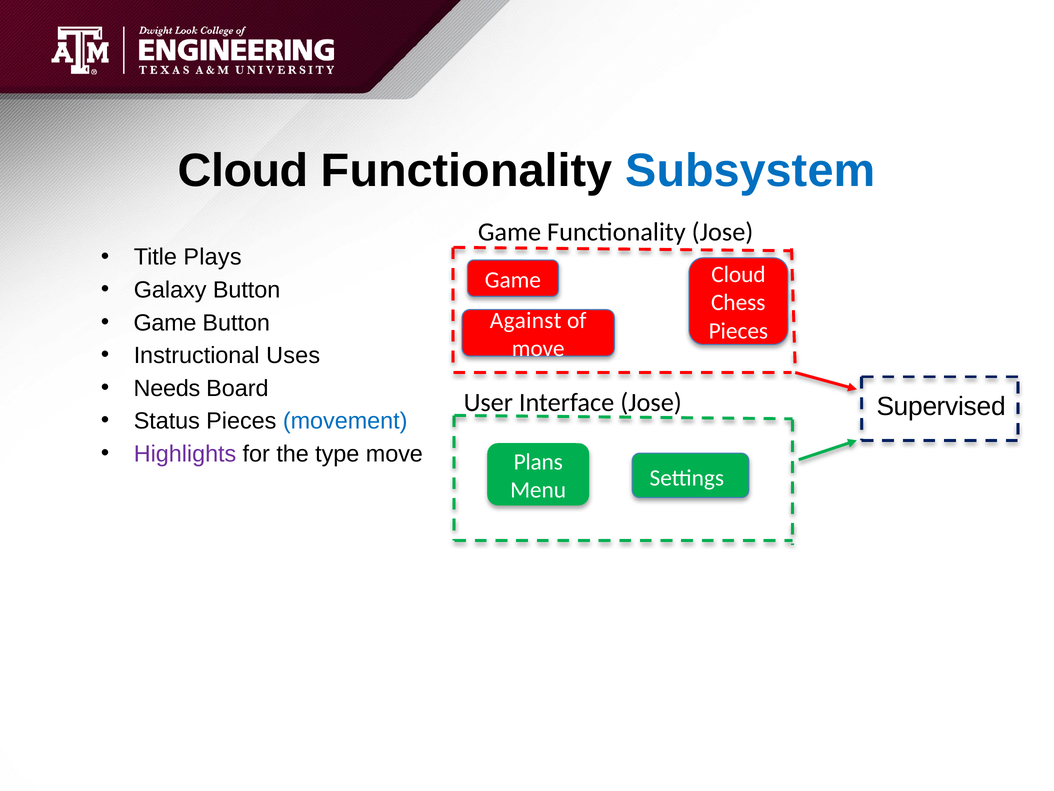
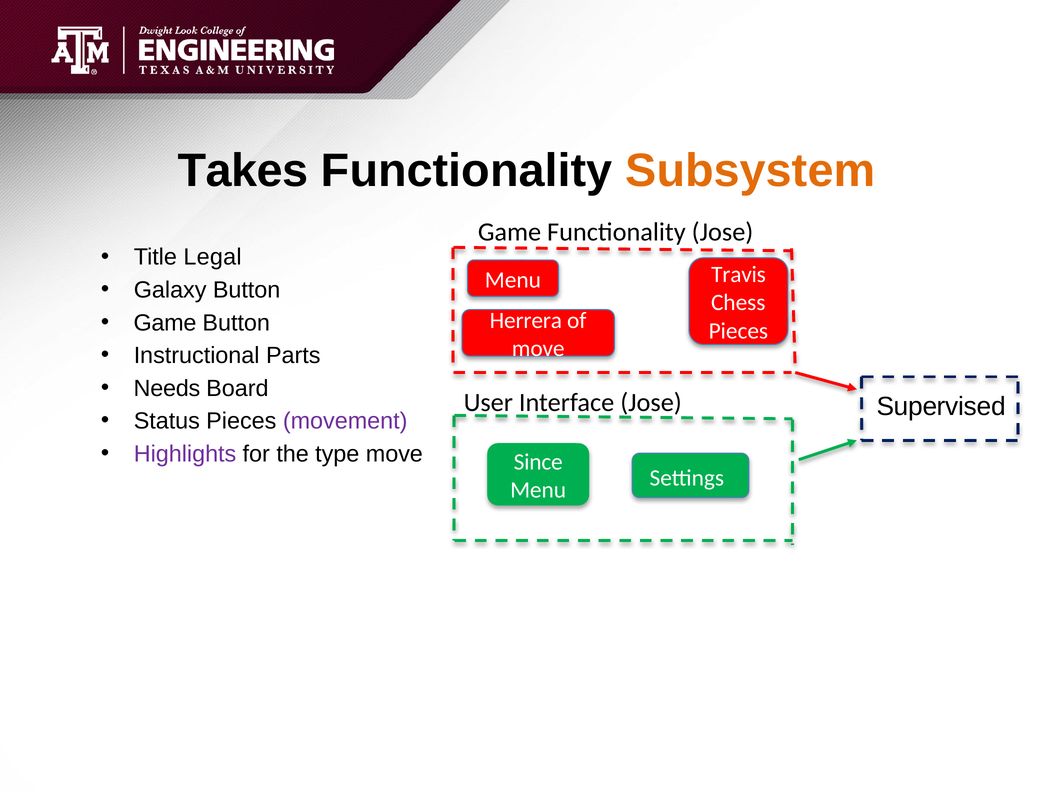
Cloud: Cloud -> Takes (243, 170)
Subsystem colour: blue -> orange (750, 170)
Plays: Plays -> Legal (213, 257)
Cloud: Cloud -> Travis (739, 274)
Game: Game -> Menu (513, 280)
Against: Against -> Herrera (526, 320)
Uses: Uses -> Parts (293, 355)
movement colour: blue -> purple (345, 421)
Plans: Plans -> Since (538, 462)
